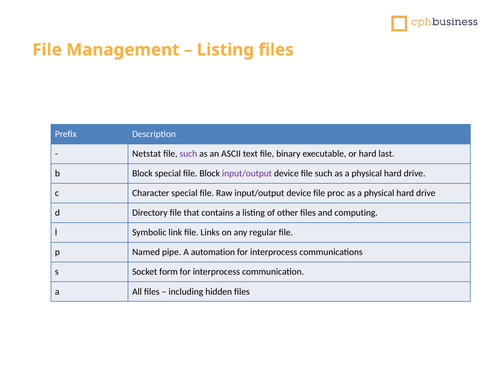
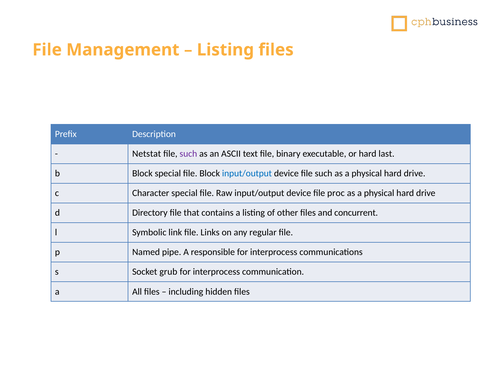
input/output colour: purple -> blue (247, 173)
computing: computing -> concurrent (356, 213)
automation: automation -> responsible (213, 252)
form: form -> grub (168, 272)
